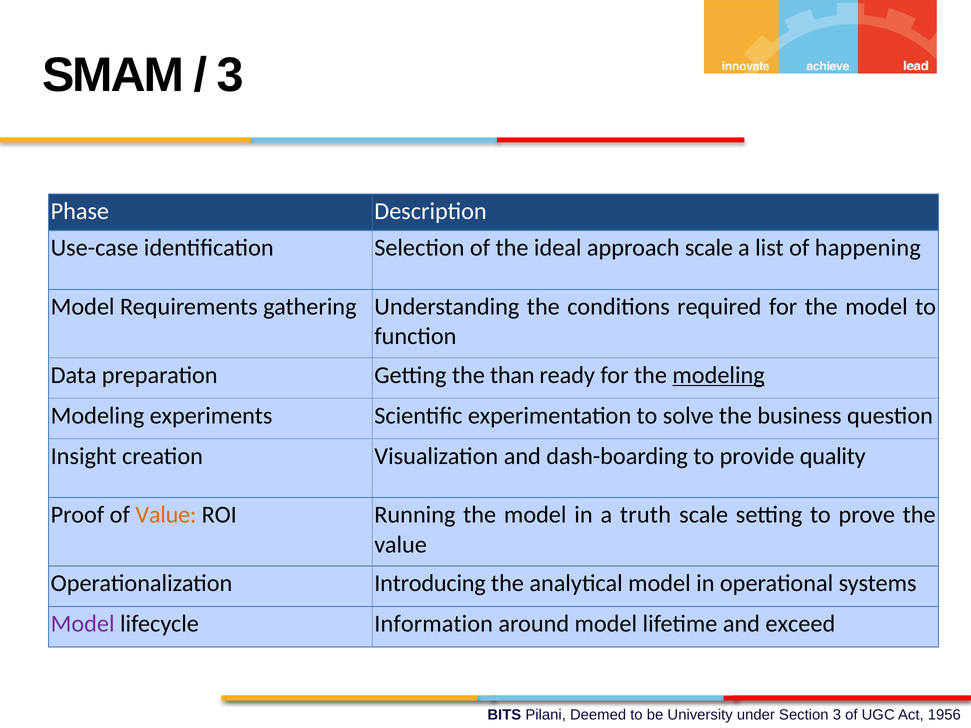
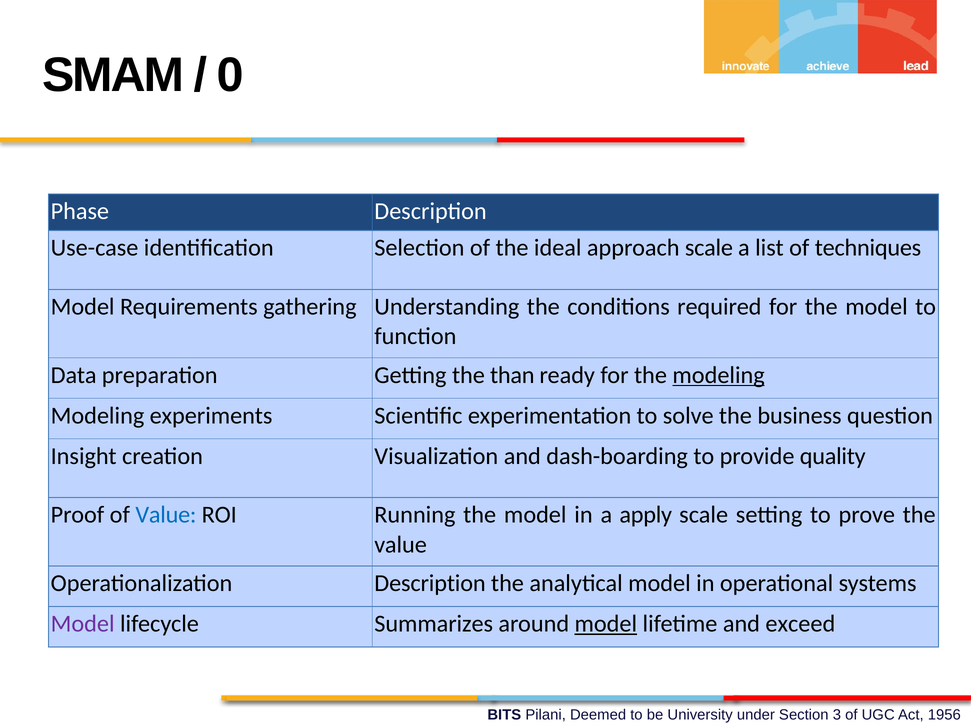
3: 3 -> 0 (230, 75)
happening: happening -> techniques (868, 248)
Value colour: orange -> blue (166, 515)
truth: truth -> apply (646, 515)
Operationalization Introducing: Introducing -> Description (430, 583)
Information: Information -> Summarizes (434, 624)
model underline: none -> present (606, 624)
